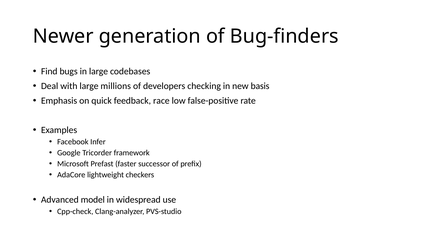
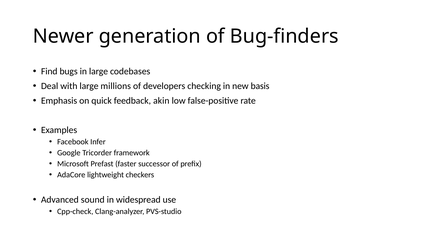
race: race -> akin (161, 101)
model: model -> sound (93, 200)
